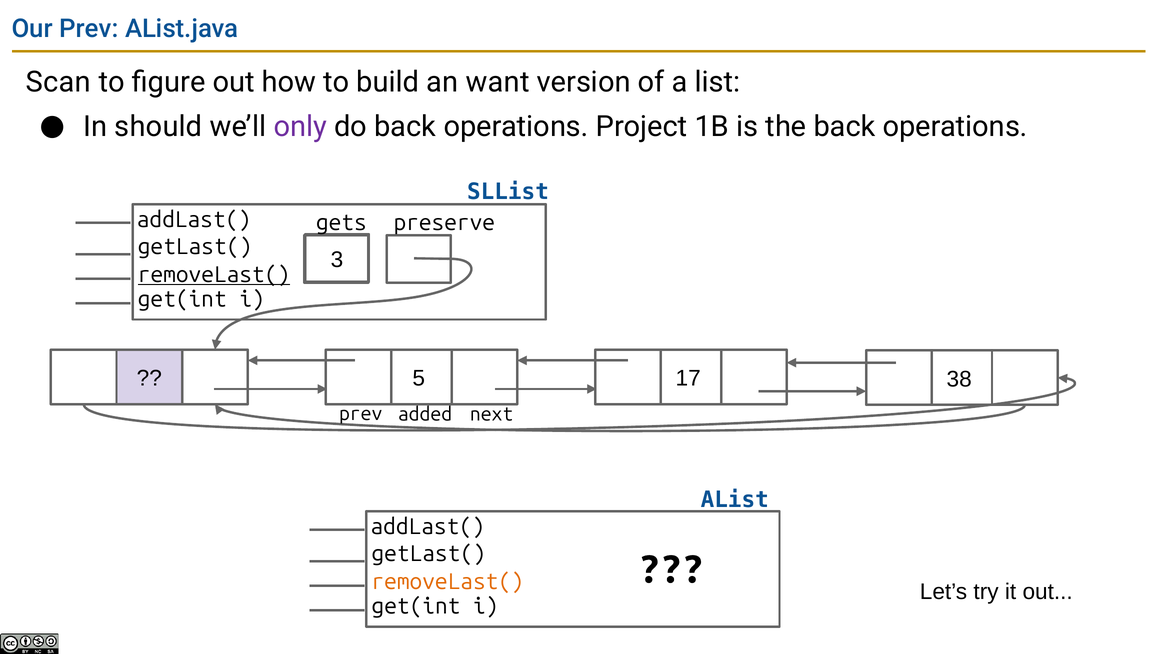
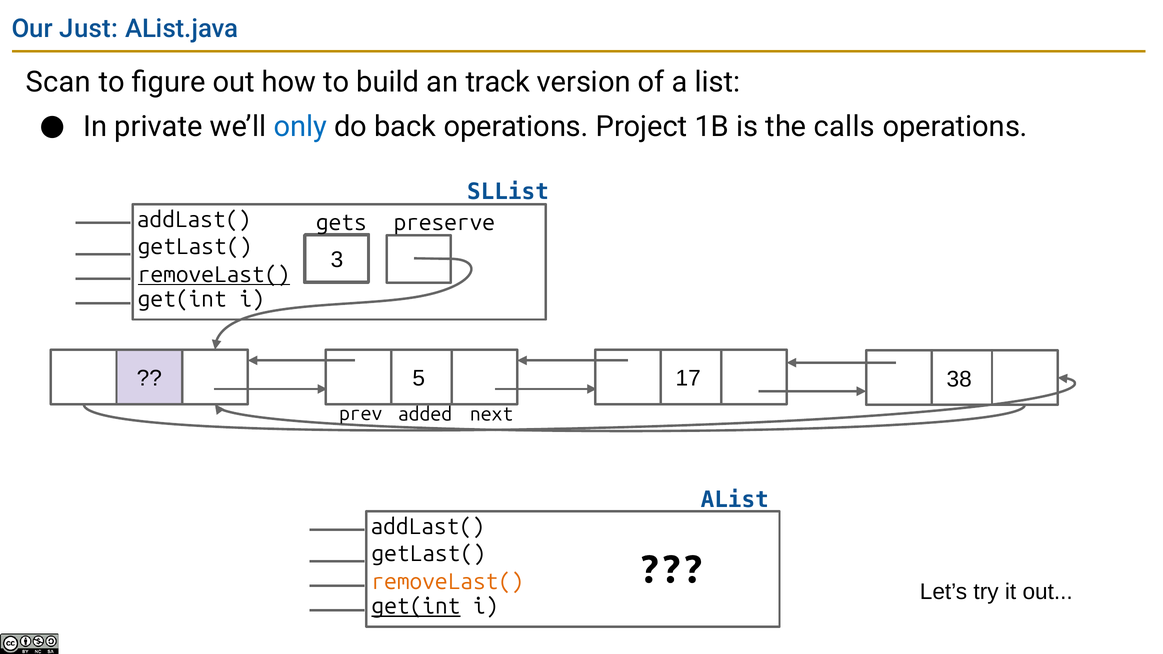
Our Prev: Prev -> Just (89, 29)
want: want -> track (498, 82)
should: should -> private (158, 127)
only colour: purple -> blue (300, 127)
the back: back -> calls (844, 127)
get(int underline: none -> present (416, 607)
